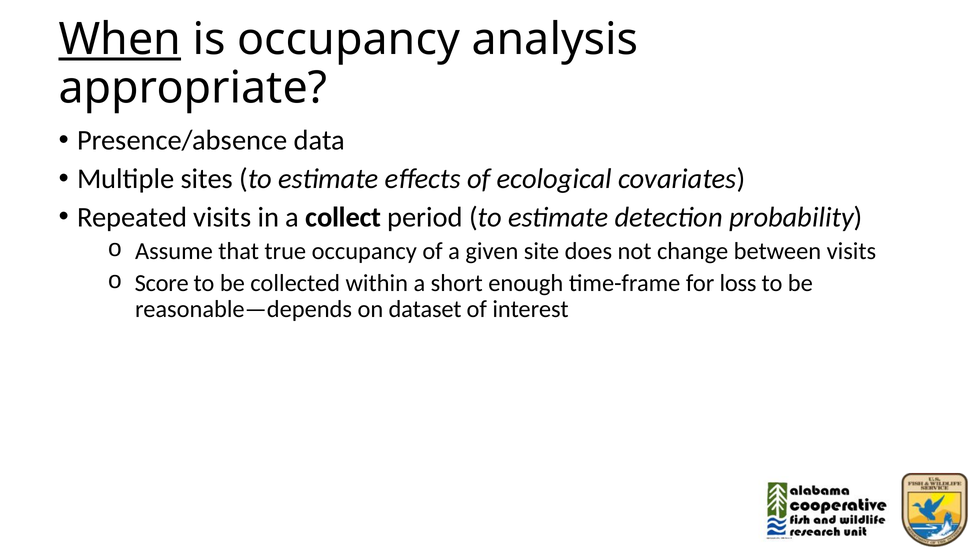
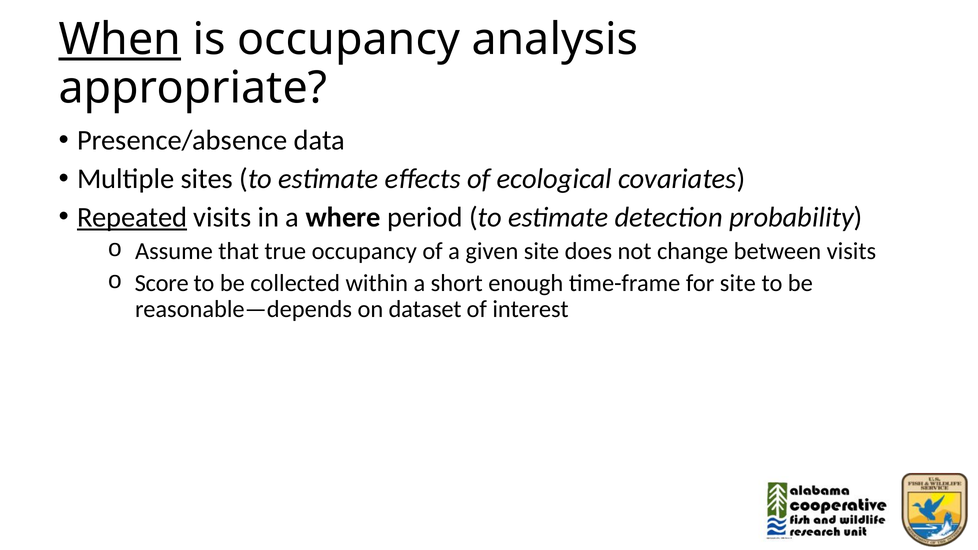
Repeated underline: none -> present (132, 217)
collect: collect -> where (343, 217)
for loss: loss -> site (738, 283)
